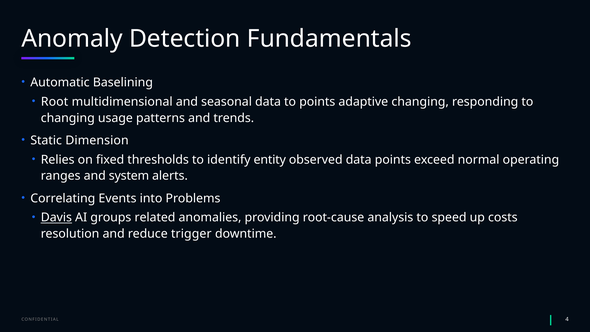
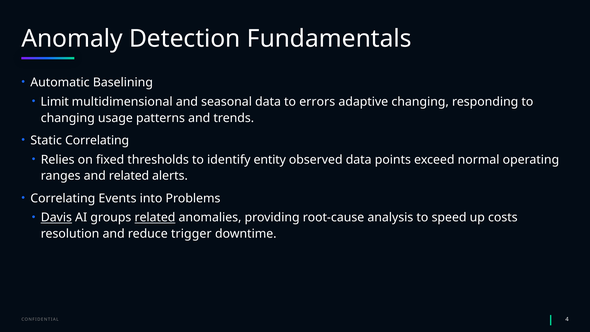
Root: Root -> Limit (55, 102)
to points: points -> errors (317, 102)
Static Dimension: Dimension -> Correlating (97, 140)
and system: system -> related (129, 176)
related underline: none -> present (155, 218)
